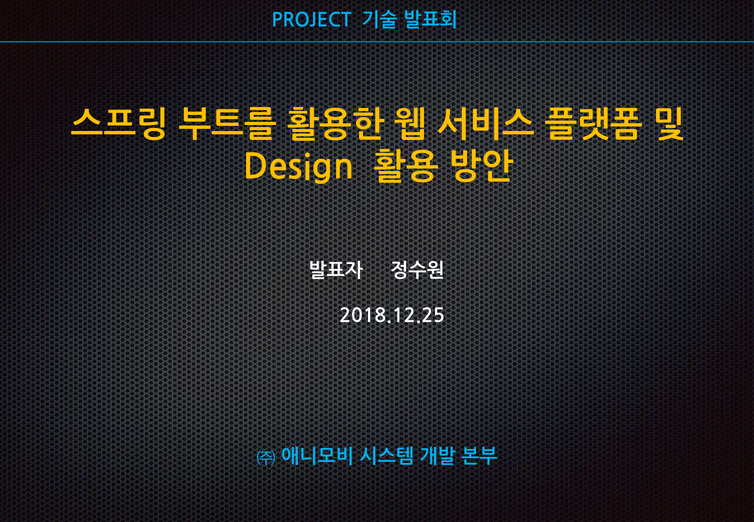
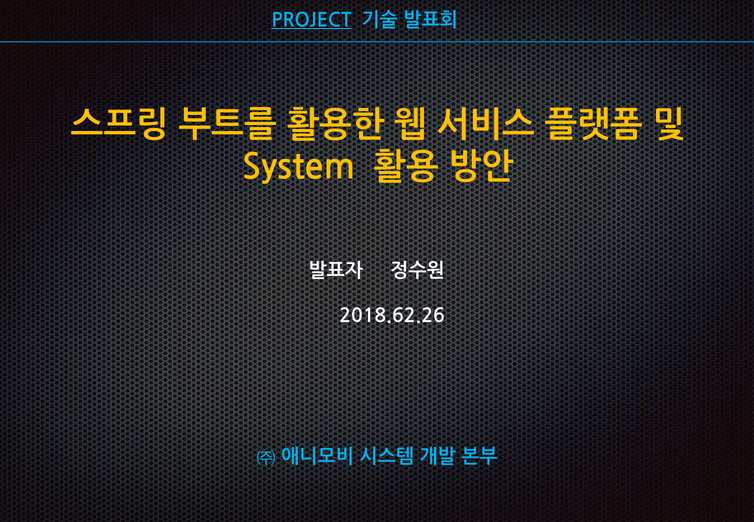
PROJECT underline: none -> present (311, 20)
Design: Design -> System (299, 167)
2018.12.25: 2018.12.25 -> 2018.62.26 (392, 316)
